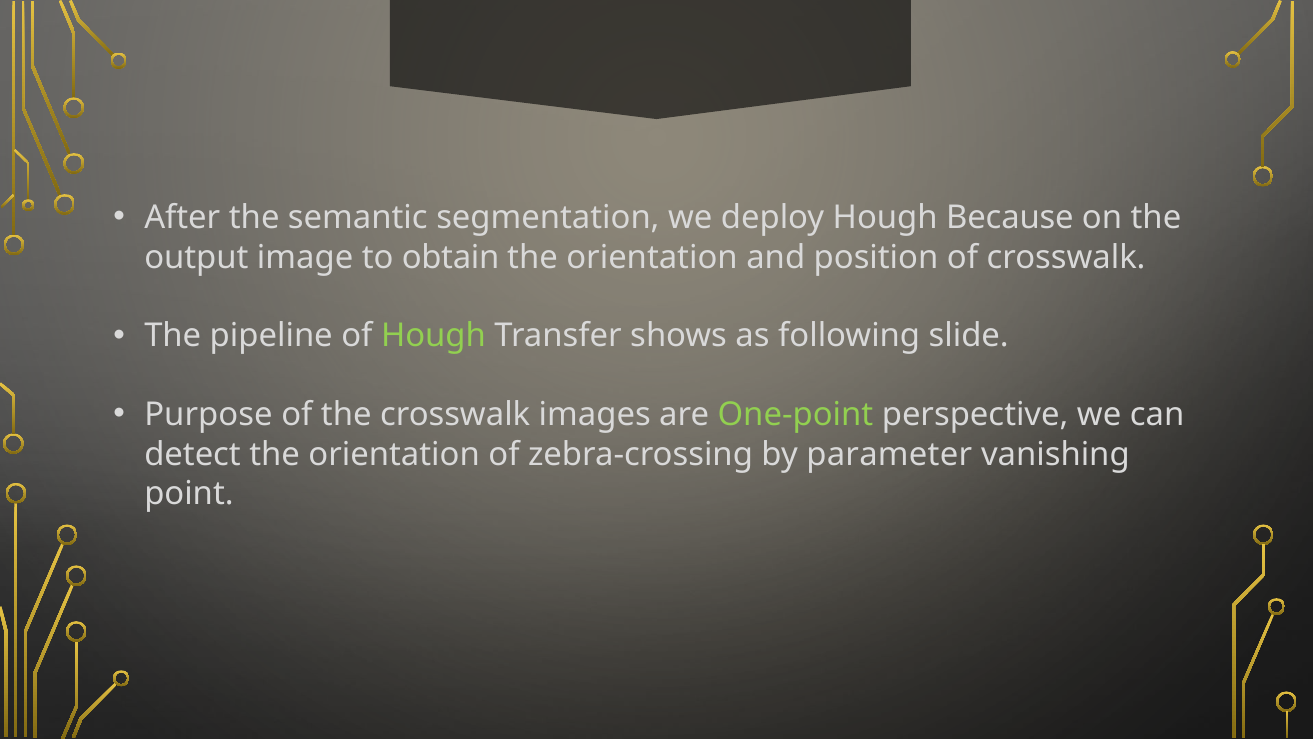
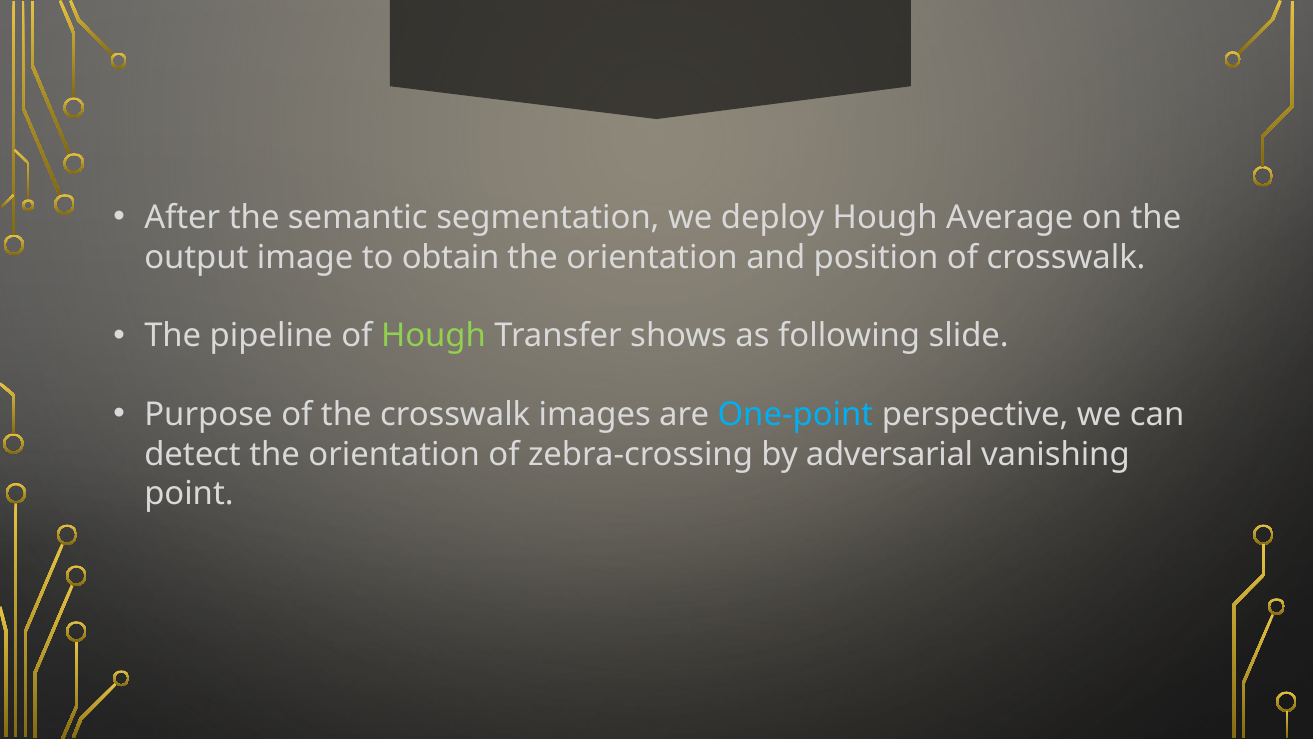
Because: Because -> Average (1010, 218)
One-point colour: light green -> light blue (795, 415)
parameter: parameter -> adversarial (890, 454)
